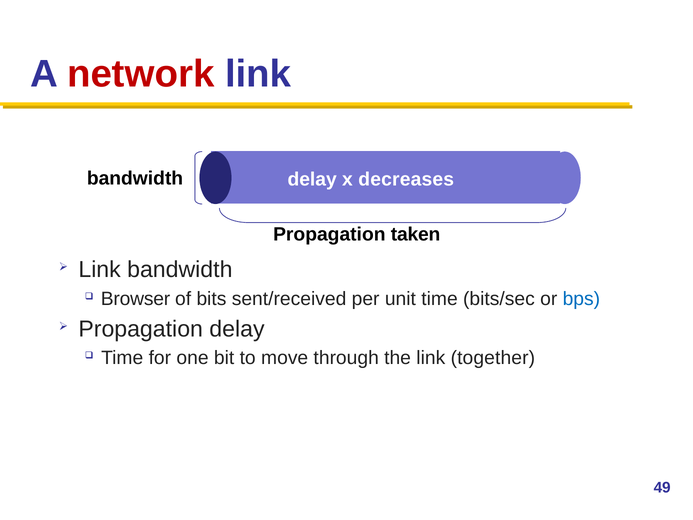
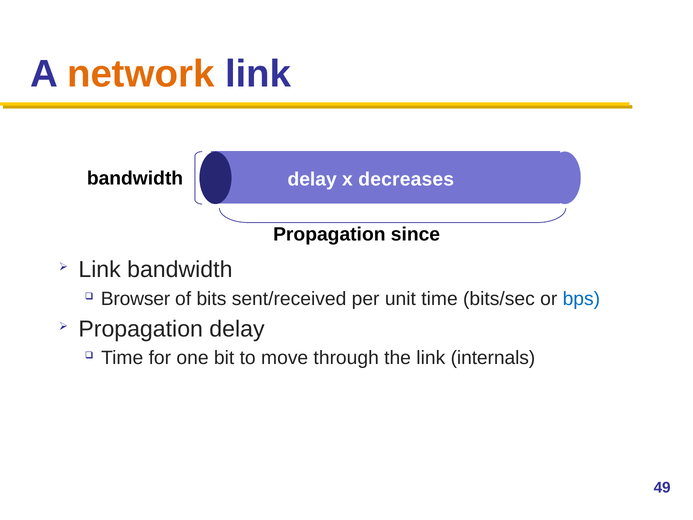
network colour: red -> orange (141, 74)
taken: taken -> since (415, 234)
together: together -> internals (493, 358)
